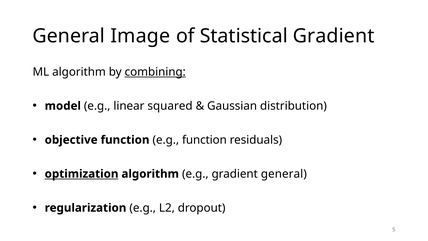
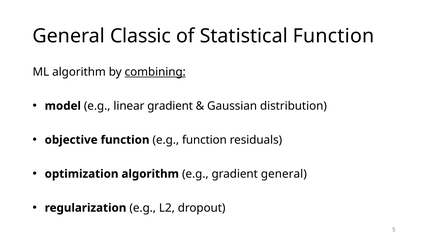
Image: Image -> Classic (140, 36)
Statistical Gradient: Gradient -> Function (334, 36)
linear squared: squared -> gradient (170, 106)
optimization underline: present -> none (82, 174)
